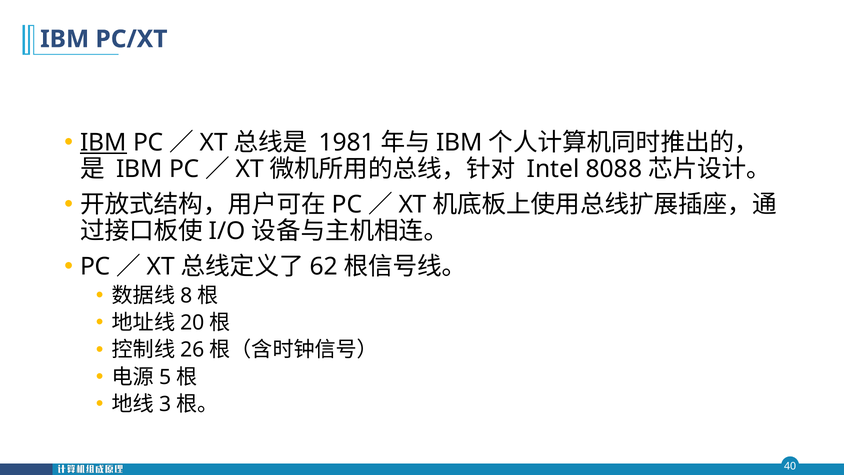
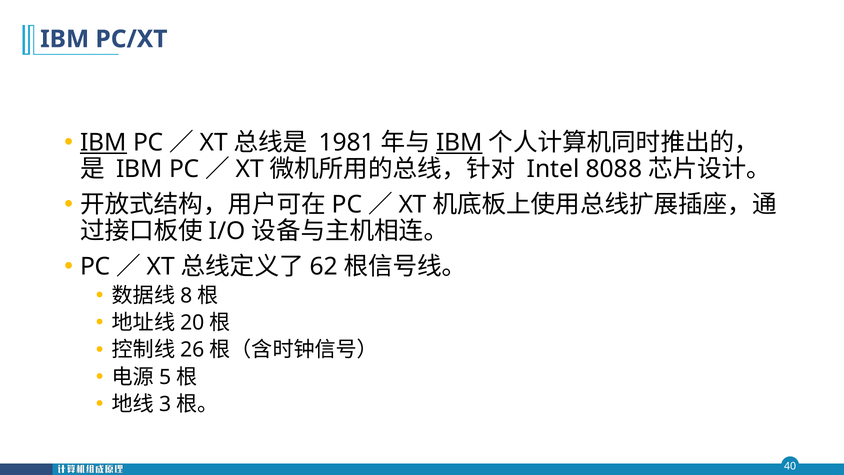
IBM underline: none -> present (459, 143)
